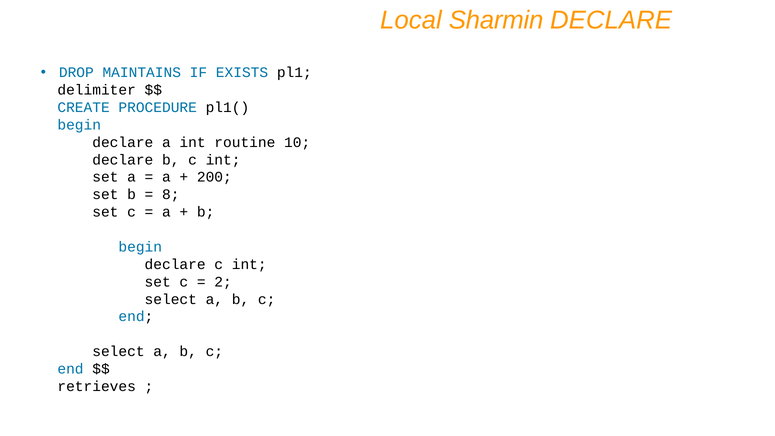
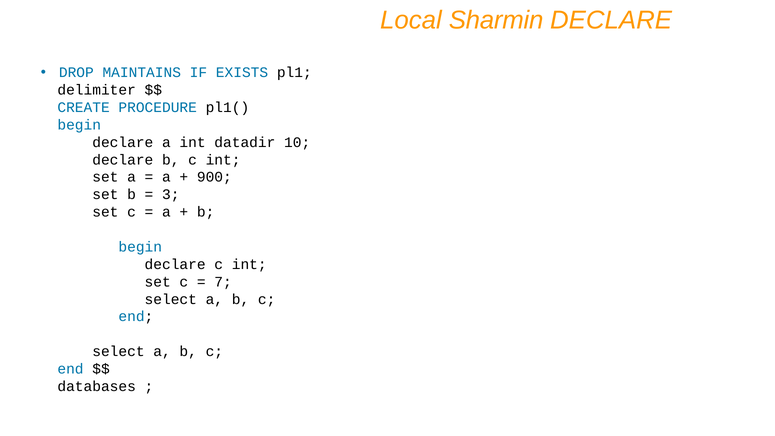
routine: routine -> datadir (245, 142)
200: 200 -> 900 (214, 177)
8: 8 -> 3 (171, 195)
2: 2 -> 7 (223, 282)
retrieves: retrieves -> databases (97, 386)
